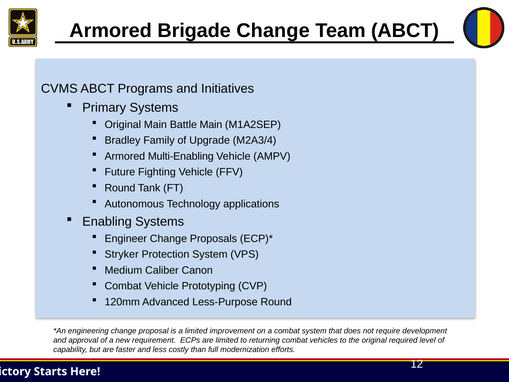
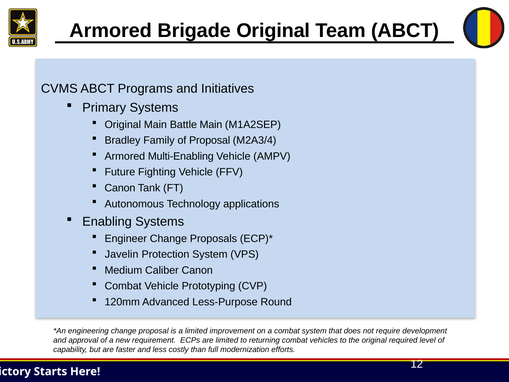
Brigade Change: Change -> Original (273, 31)
of Upgrade: Upgrade -> Proposal (210, 140)
Round: Round -> Canon (120, 188)
Stryker: Stryker -> Javelin (122, 254)
